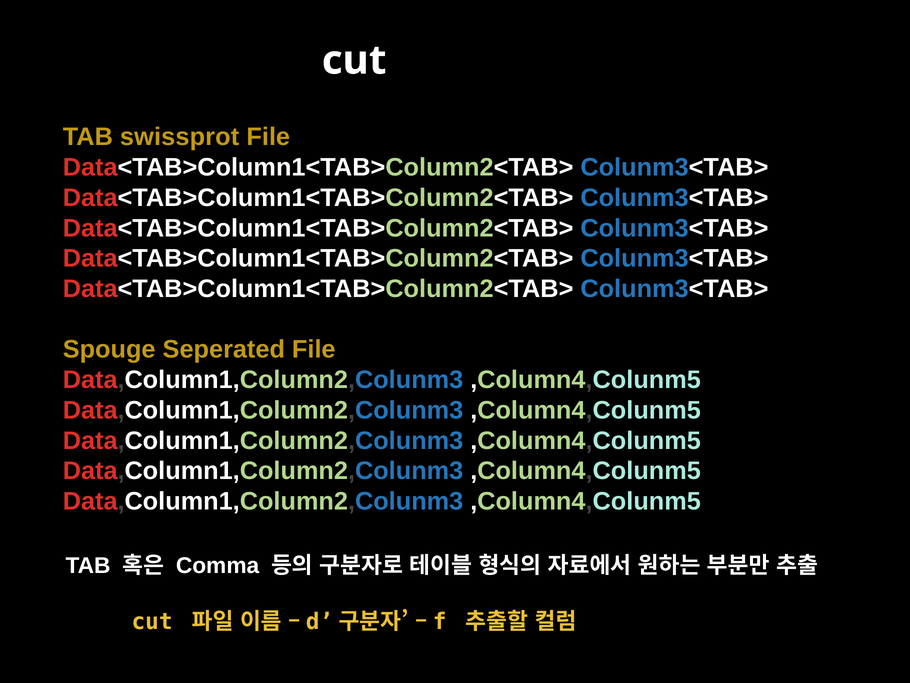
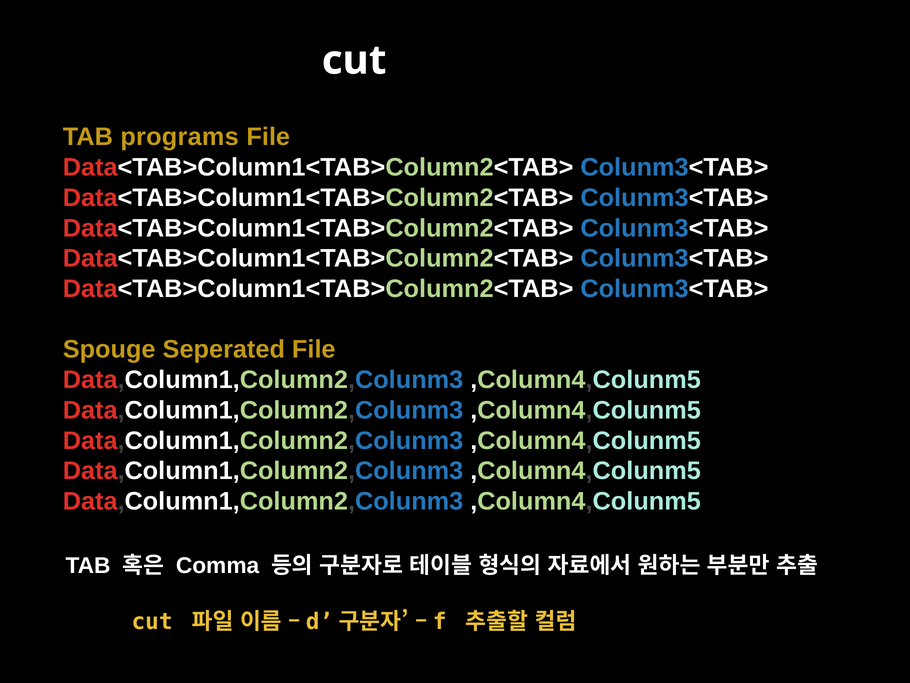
swissprot: swissprot -> programs (180, 137)
